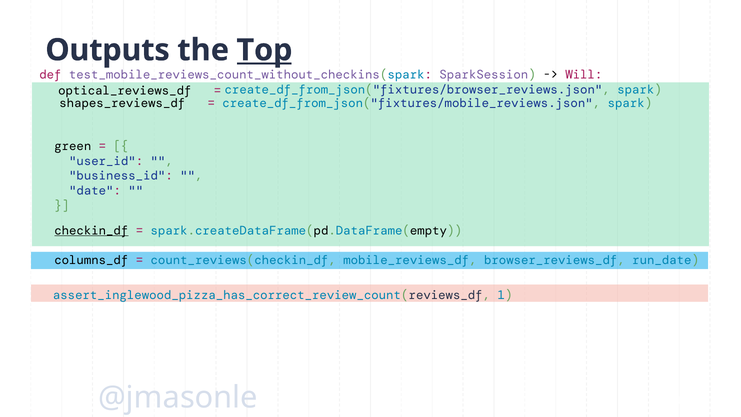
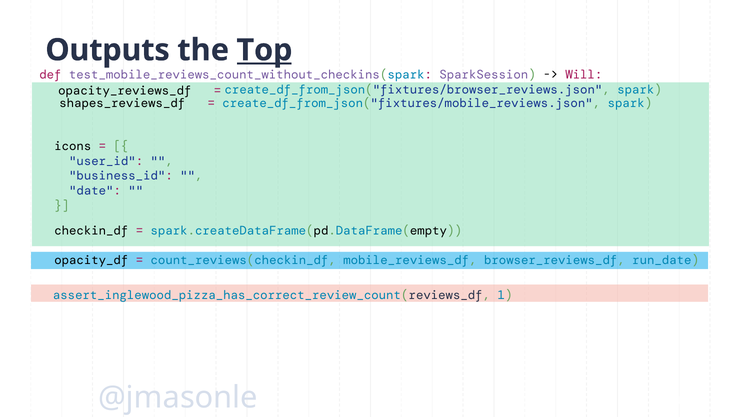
optical_reviews_df: optical_reviews_df -> opacity_reviews_df (125, 91)
green: green -> icons (73, 146)
checkin_df underline: present -> none (91, 230)
columns_df: columns_df -> opacity_df (91, 260)
